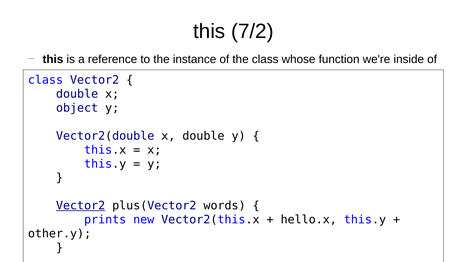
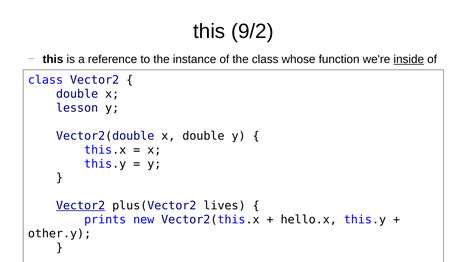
7/2: 7/2 -> 9/2 (252, 31)
inside underline: none -> present (409, 59)
object: object -> lesson (77, 108)
words: words -> lives (225, 206)
